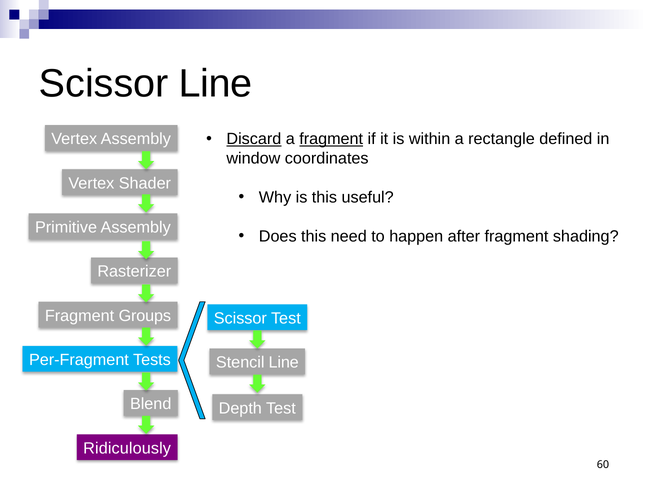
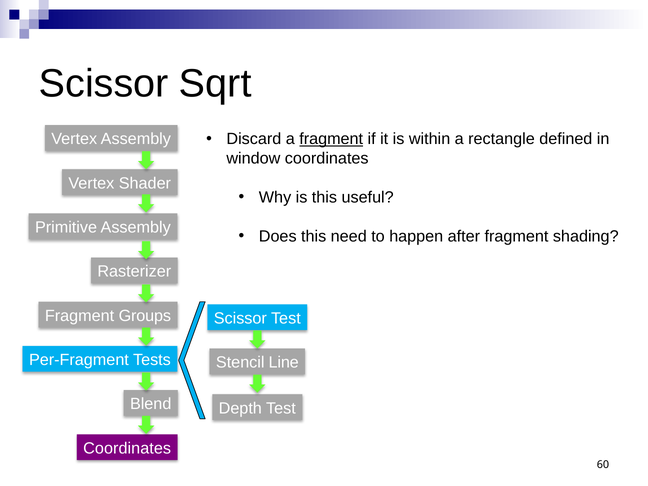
Scissor Line: Line -> Sqrt (215, 84)
Discard underline: present -> none (254, 139)
Ridiculously: Ridiculously -> Coordinates (127, 448)
